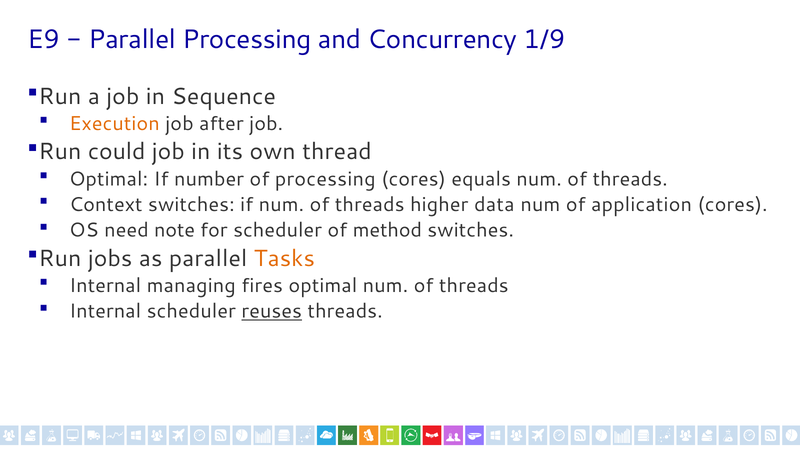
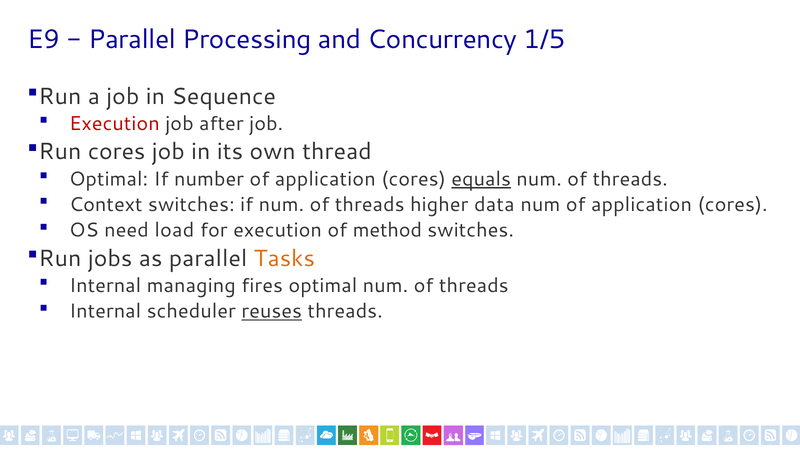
1/9: 1/9 -> 1/5 (545, 39)
Execution colour: orange -> red (114, 124)
Run could: could -> cores (117, 152)
number of processing: processing -> application (325, 179)
equals underline: none -> present (481, 179)
note: note -> load (174, 230)
for scheduler: scheduler -> execution (278, 230)
